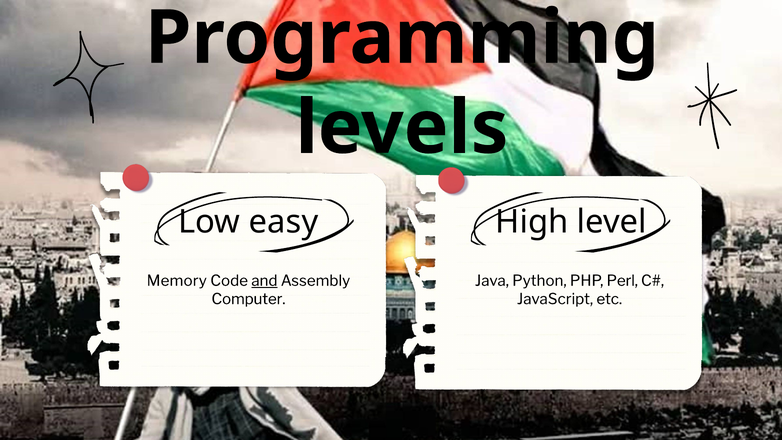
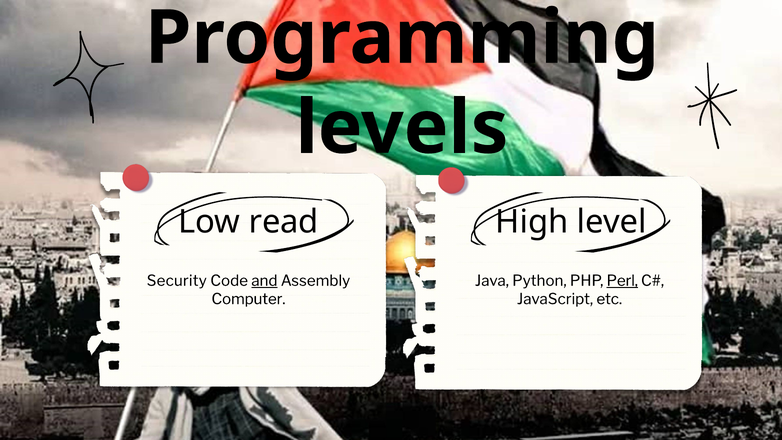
easy: easy -> read (284, 222)
Memory: Memory -> Security (177, 281)
Perl underline: none -> present (622, 281)
